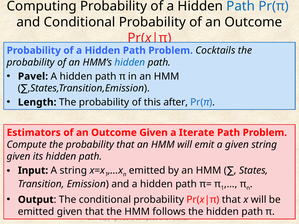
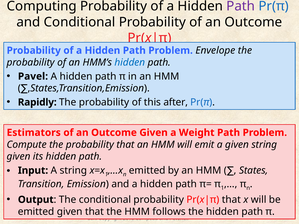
Path colour: blue -> purple (241, 6)
Cocktails: Cocktails -> Envelope (215, 51)
Length: Length -> Rapidly (37, 102)
Iterate: Iterate -> Weight (197, 133)
